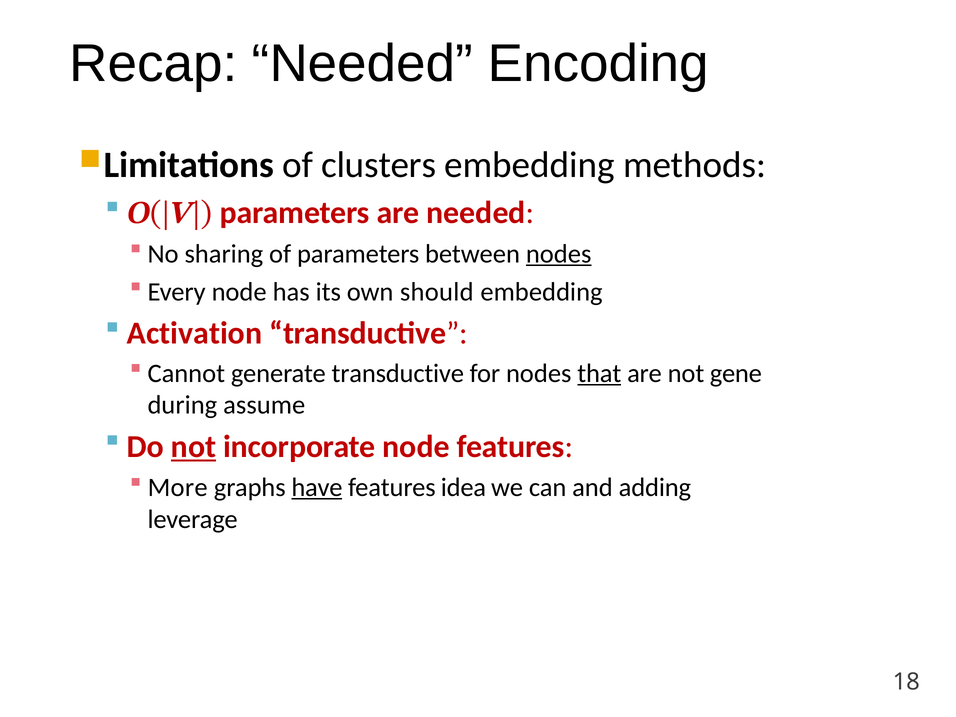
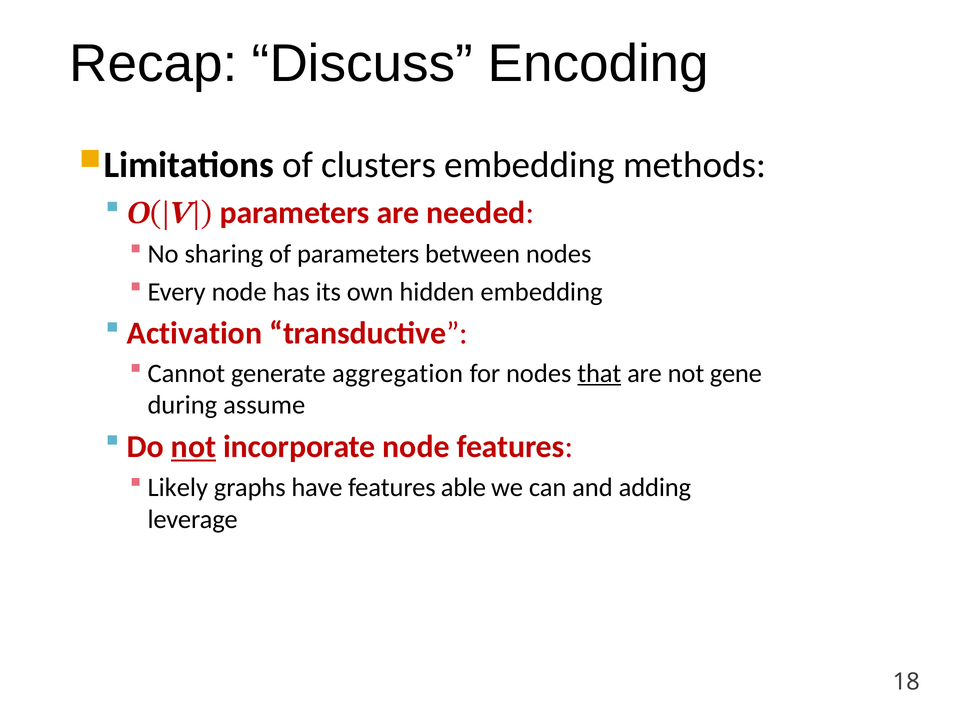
Recap Needed: Needed -> Discuss (362, 64)
nodes underline: present -> none (559, 254)
should: should -> hidden (437, 292)
generate transductive: transductive -> aggregation (398, 373)
More: More -> Likely (178, 487)
have underline: present -> none (317, 487)
idea: idea -> able (463, 487)
